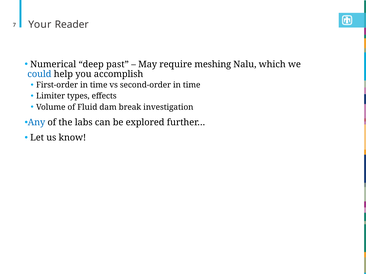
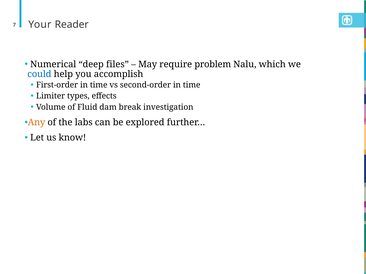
past: past -> files (117, 64)
meshing: meshing -> problem (213, 64)
Any colour: blue -> orange (36, 123)
